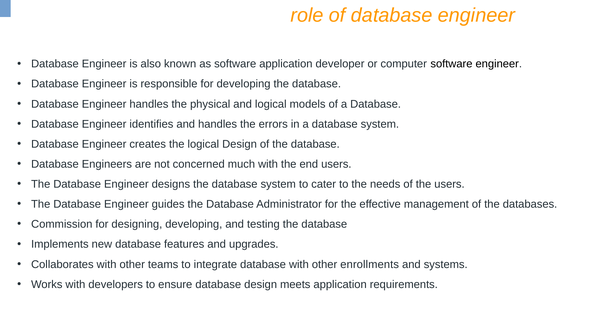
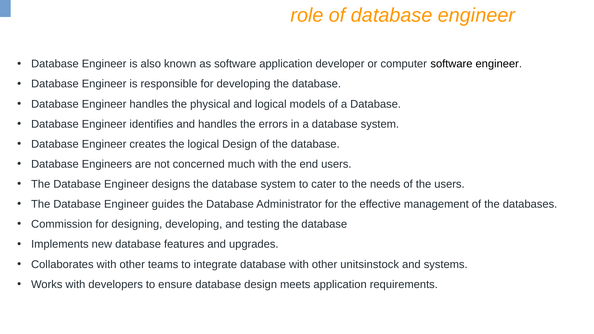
enrollments: enrollments -> unitsinstock (370, 264)
